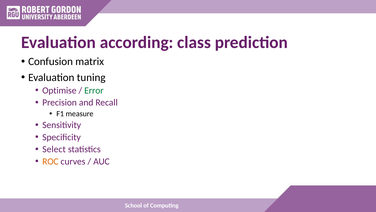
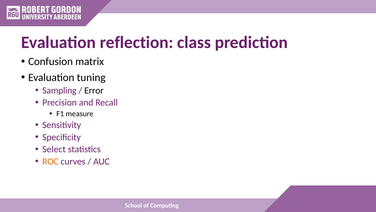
according: according -> reflection (137, 42)
Optimise: Optimise -> Sampling (59, 90)
Error colour: green -> black (94, 90)
